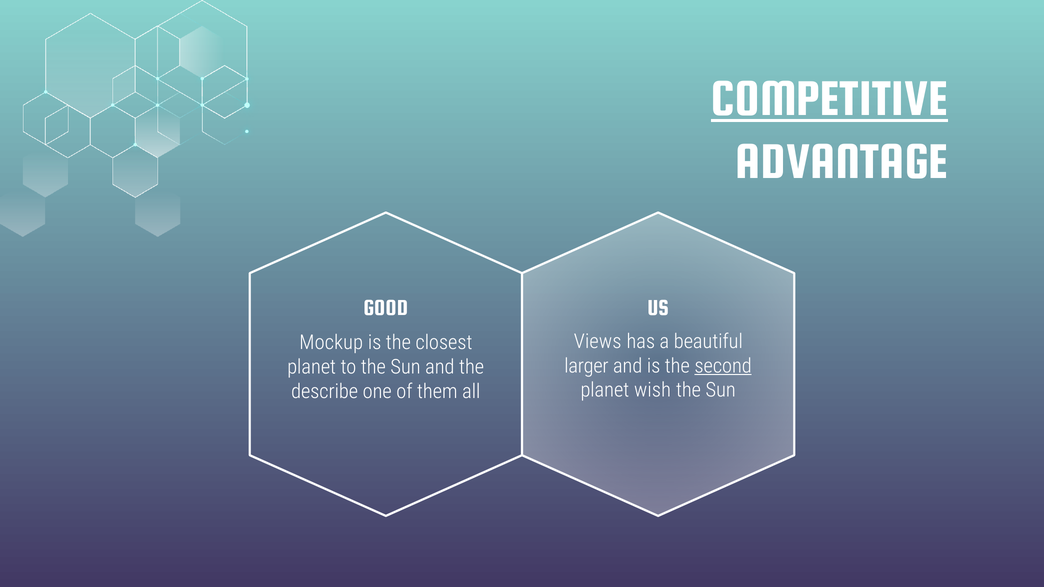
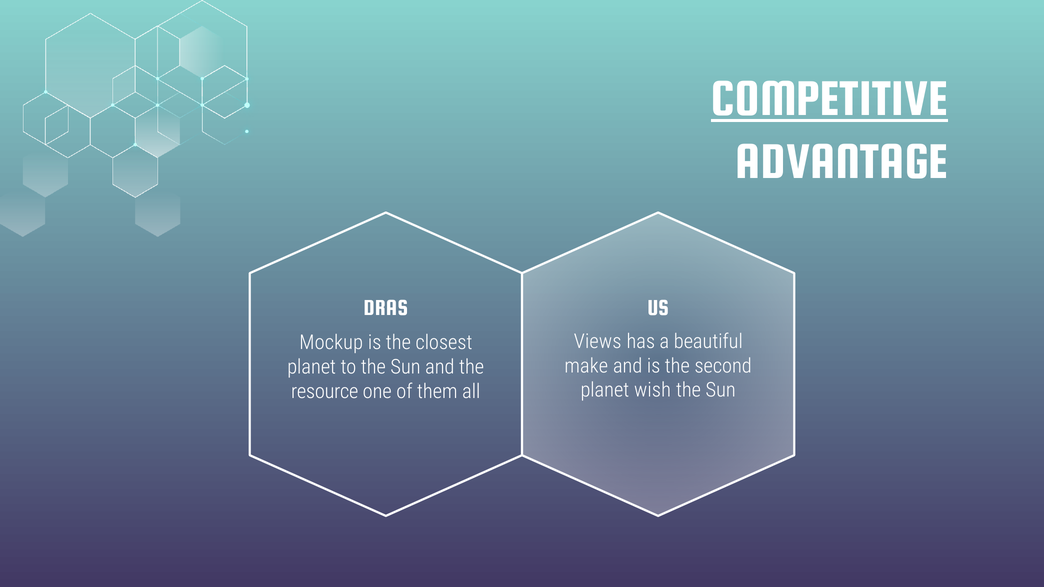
GOOD: GOOD -> DRAS (386, 308)
larger: larger -> make (586, 366)
second underline: present -> none (723, 366)
describe: describe -> resource (325, 392)
